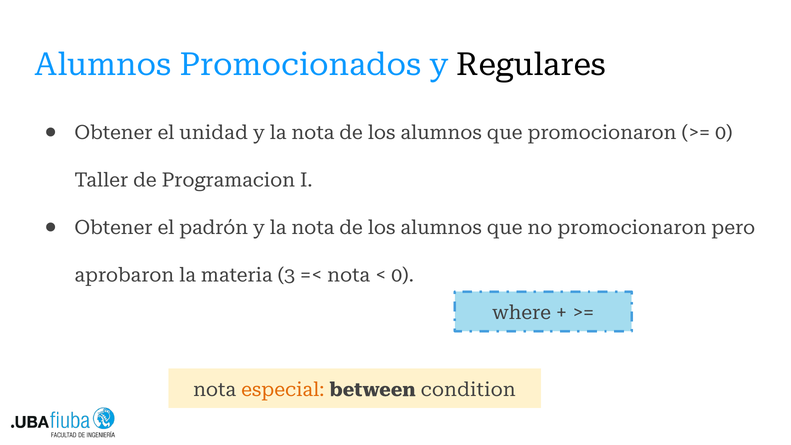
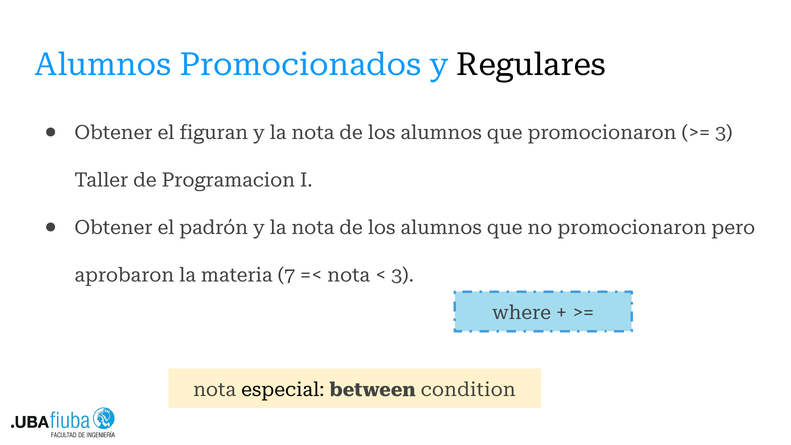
unidad: unidad -> figuran (214, 133)
0: 0 -> 3 (724, 133)
3: 3 -> 7 (286, 275)
0: 0 -> 3 (403, 275)
especial colour: orange -> black (283, 390)
